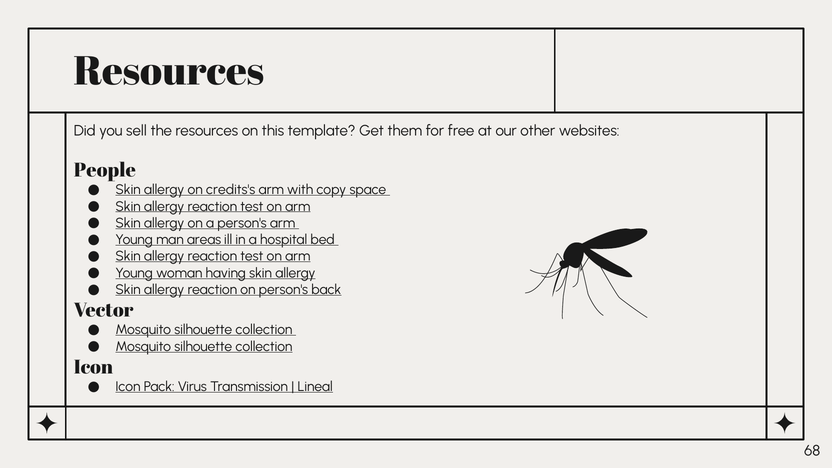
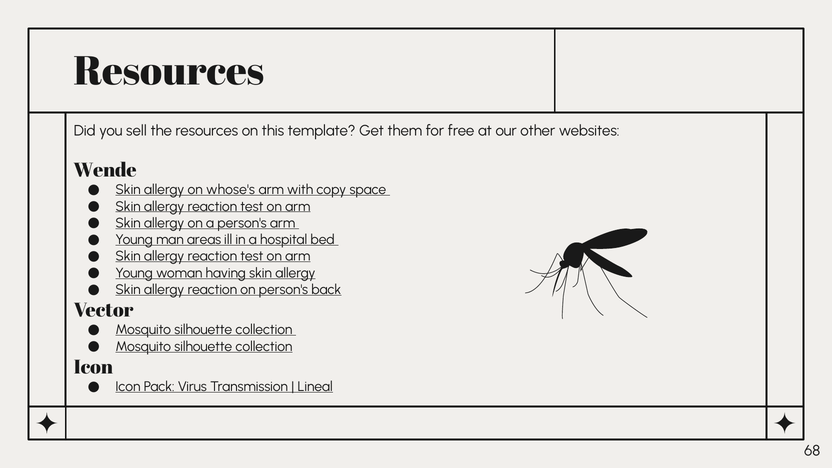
People: People -> Wende (105, 170)
credits's: credits's -> whose's (231, 190)
